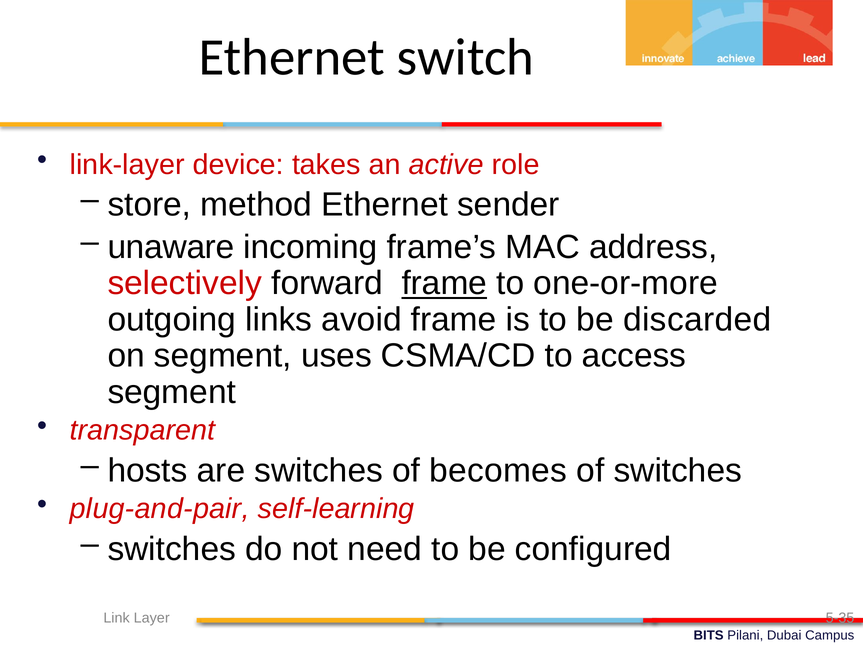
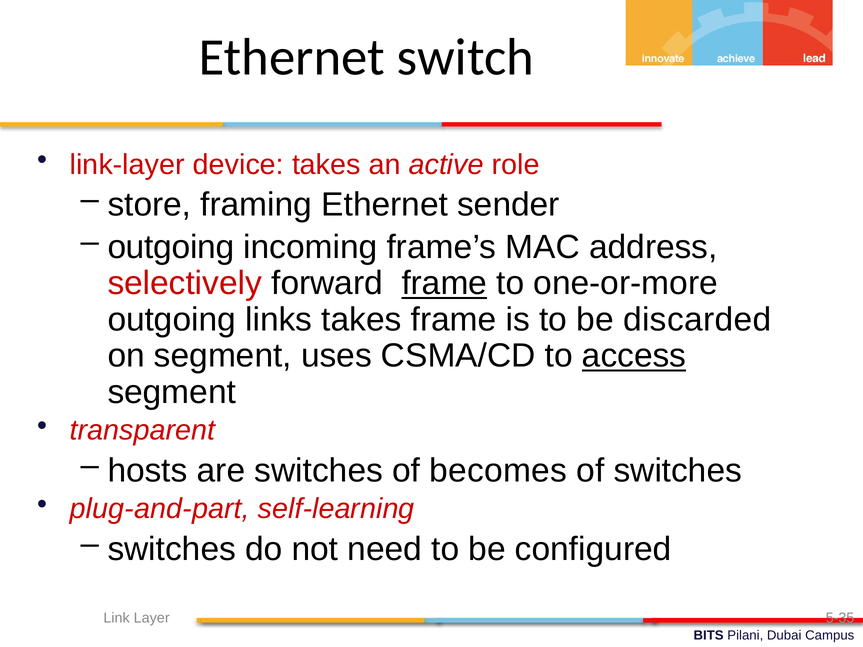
method: method -> framing (256, 205)
unaware: unaware -> outgoing (171, 247)
links avoid: avoid -> takes (362, 320)
access underline: none -> present (634, 356)
plug-and-pair: plug-and-pair -> plug-and-part (160, 509)
